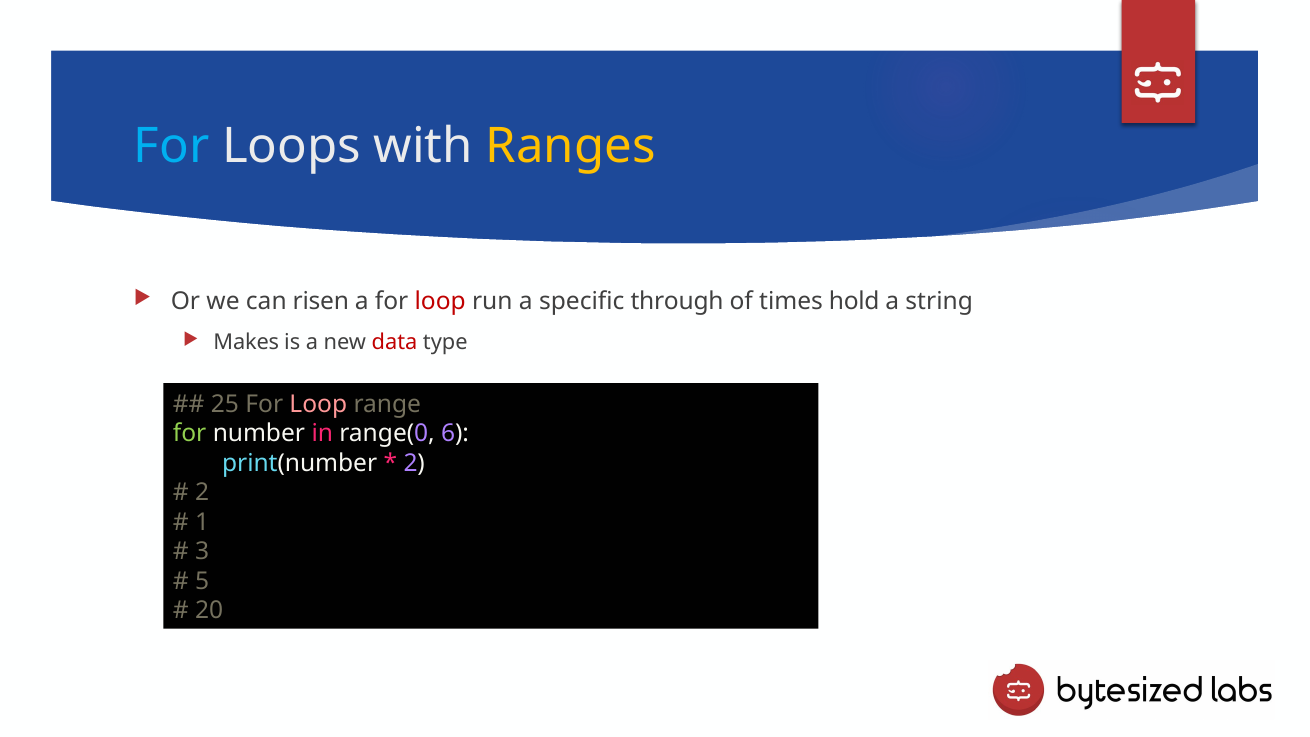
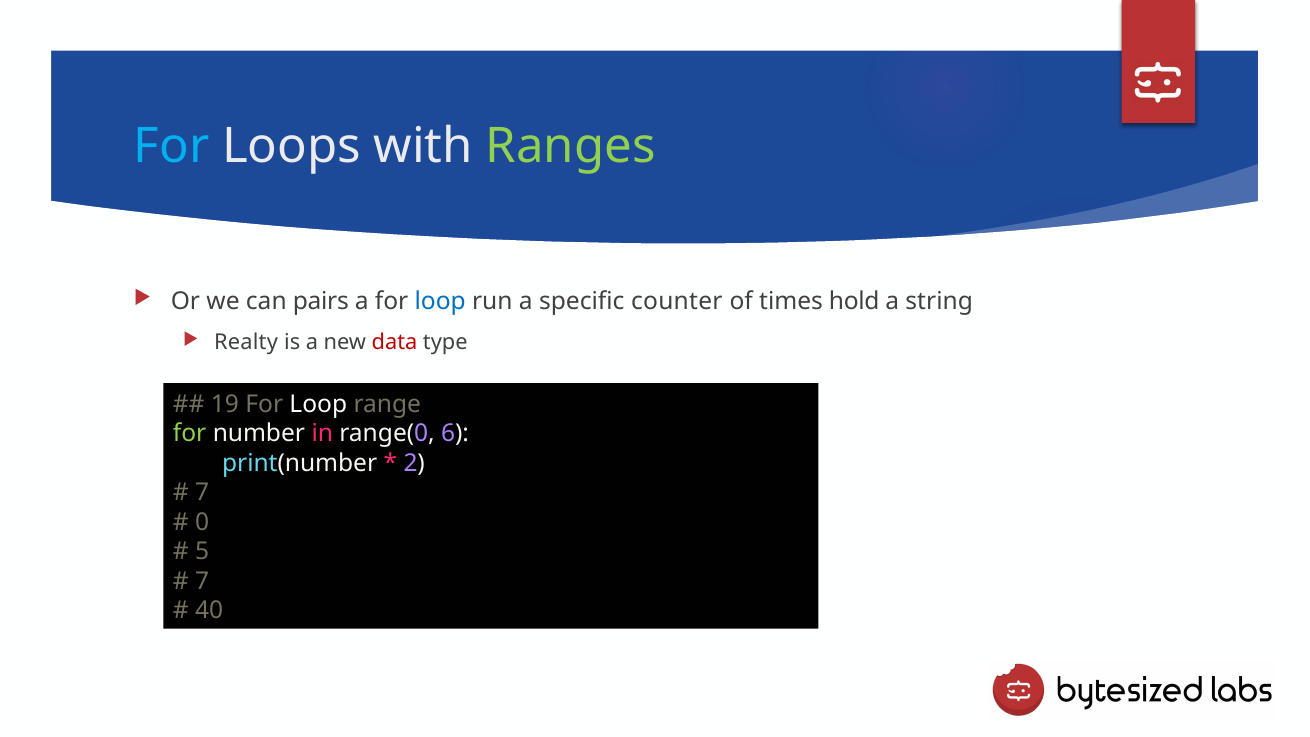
Ranges colour: yellow -> light green (571, 146)
risen: risen -> pairs (321, 301)
loop colour: red -> blue (440, 301)
through: through -> counter (677, 301)
Makes: Makes -> Realty (246, 342)
25: 25 -> 19 (225, 404)
Loop colour: pink -> white (318, 404)
2: 2 -> 7 (202, 493)
1: 1 -> 0 (202, 522)
3: 3 -> 5 (202, 552)
5: 5 -> 7 (202, 581)
20: 20 -> 40 (209, 611)
